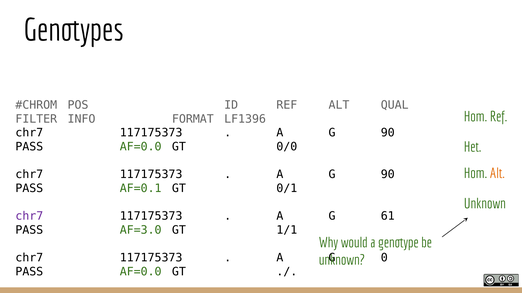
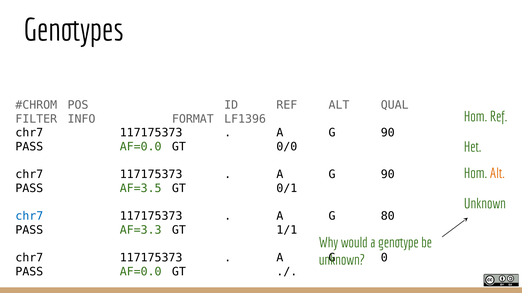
AF=0.1: AF=0.1 -> AF=3.5 (141, 189)
chr7 colour: purple -> blue (29, 217)
61: 61 -> 80 (388, 217)
AF=3.0: AF=3.0 -> AF=3.3 (141, 230)
